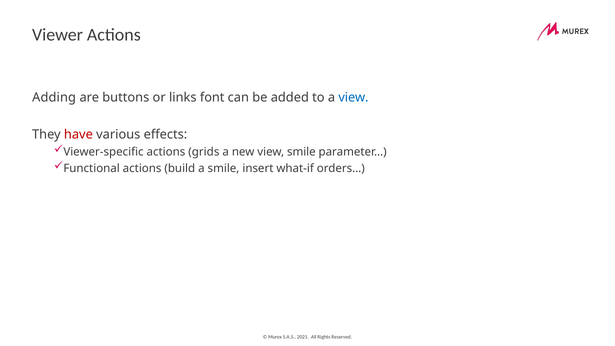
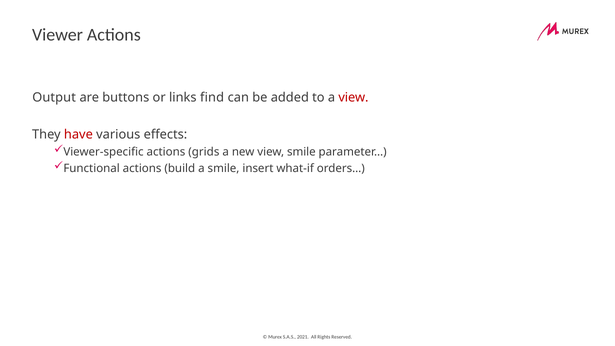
Adding: Adding -> Output (54, 98)
font: font -> find (212, 98)
view colour: blue -> red (353, 98)
